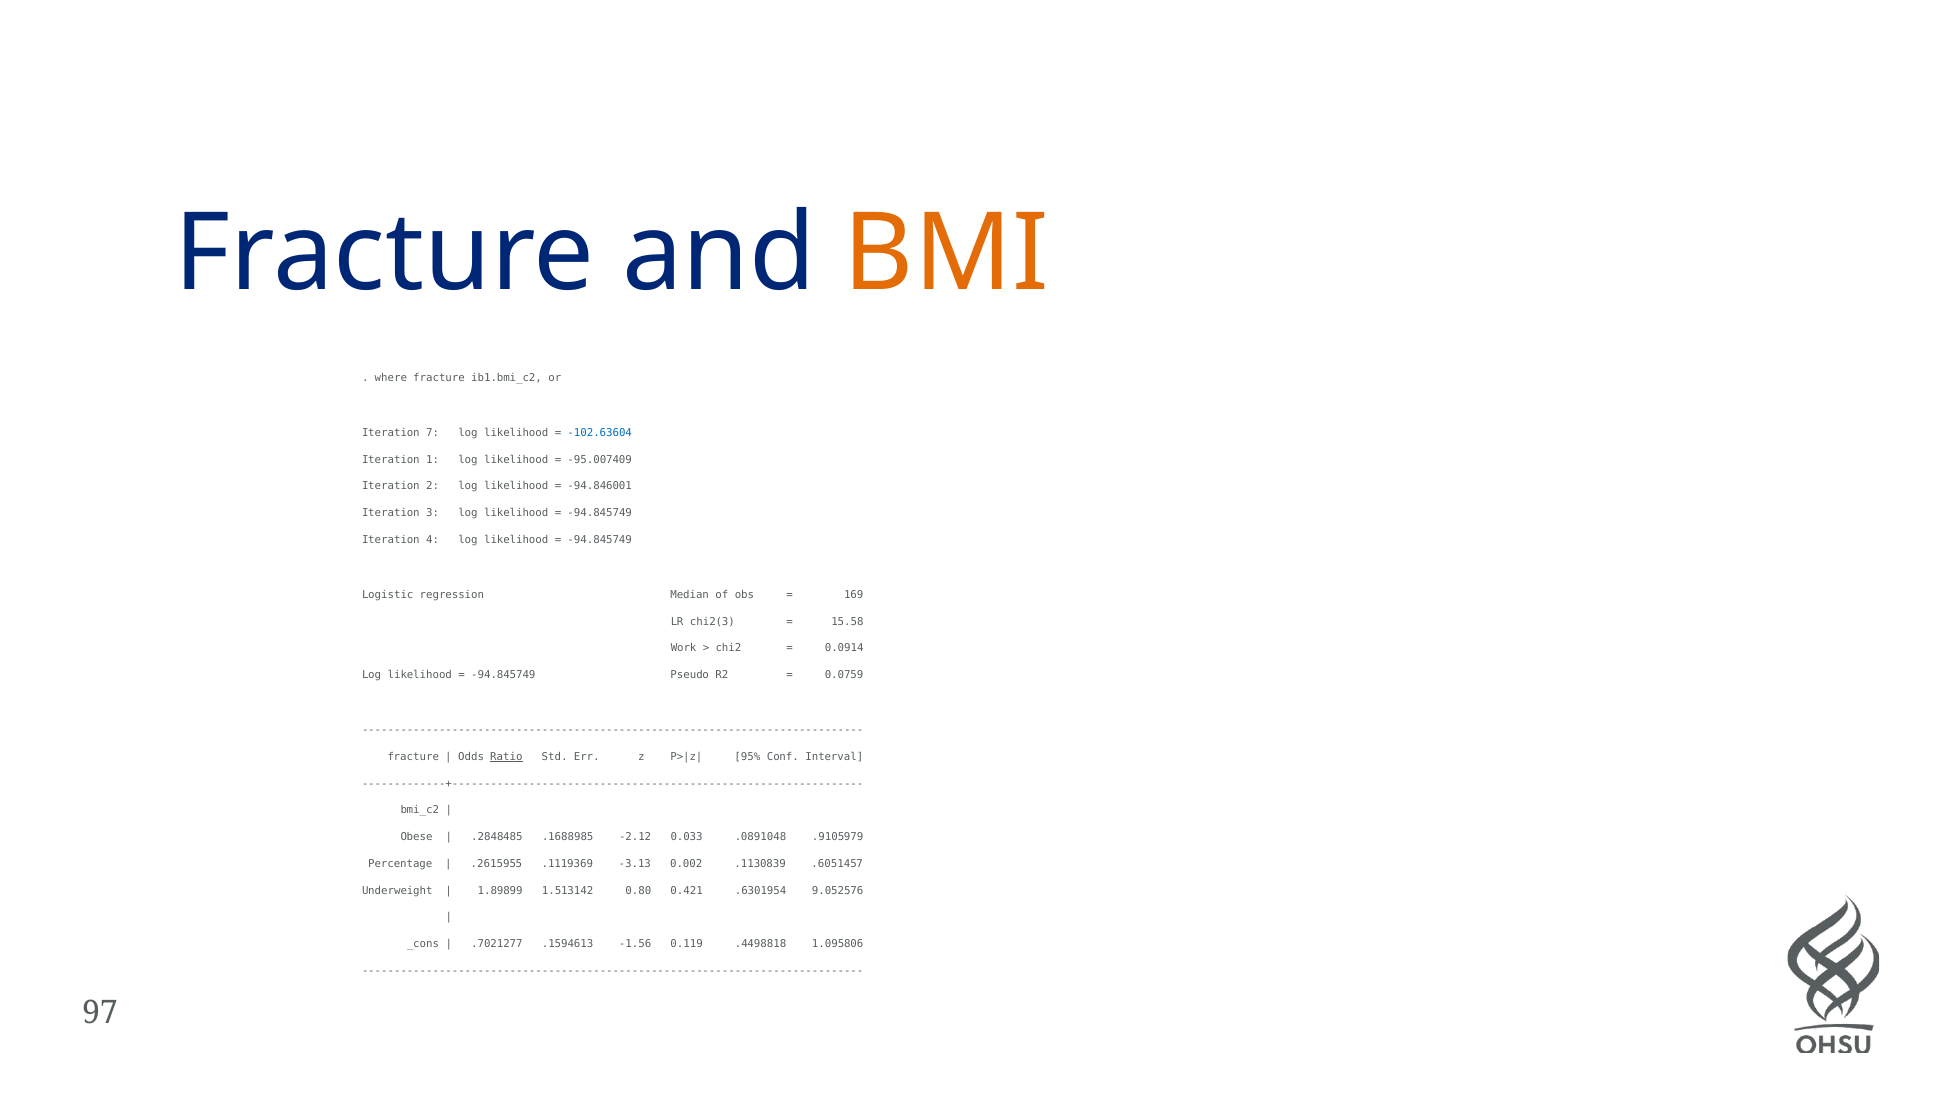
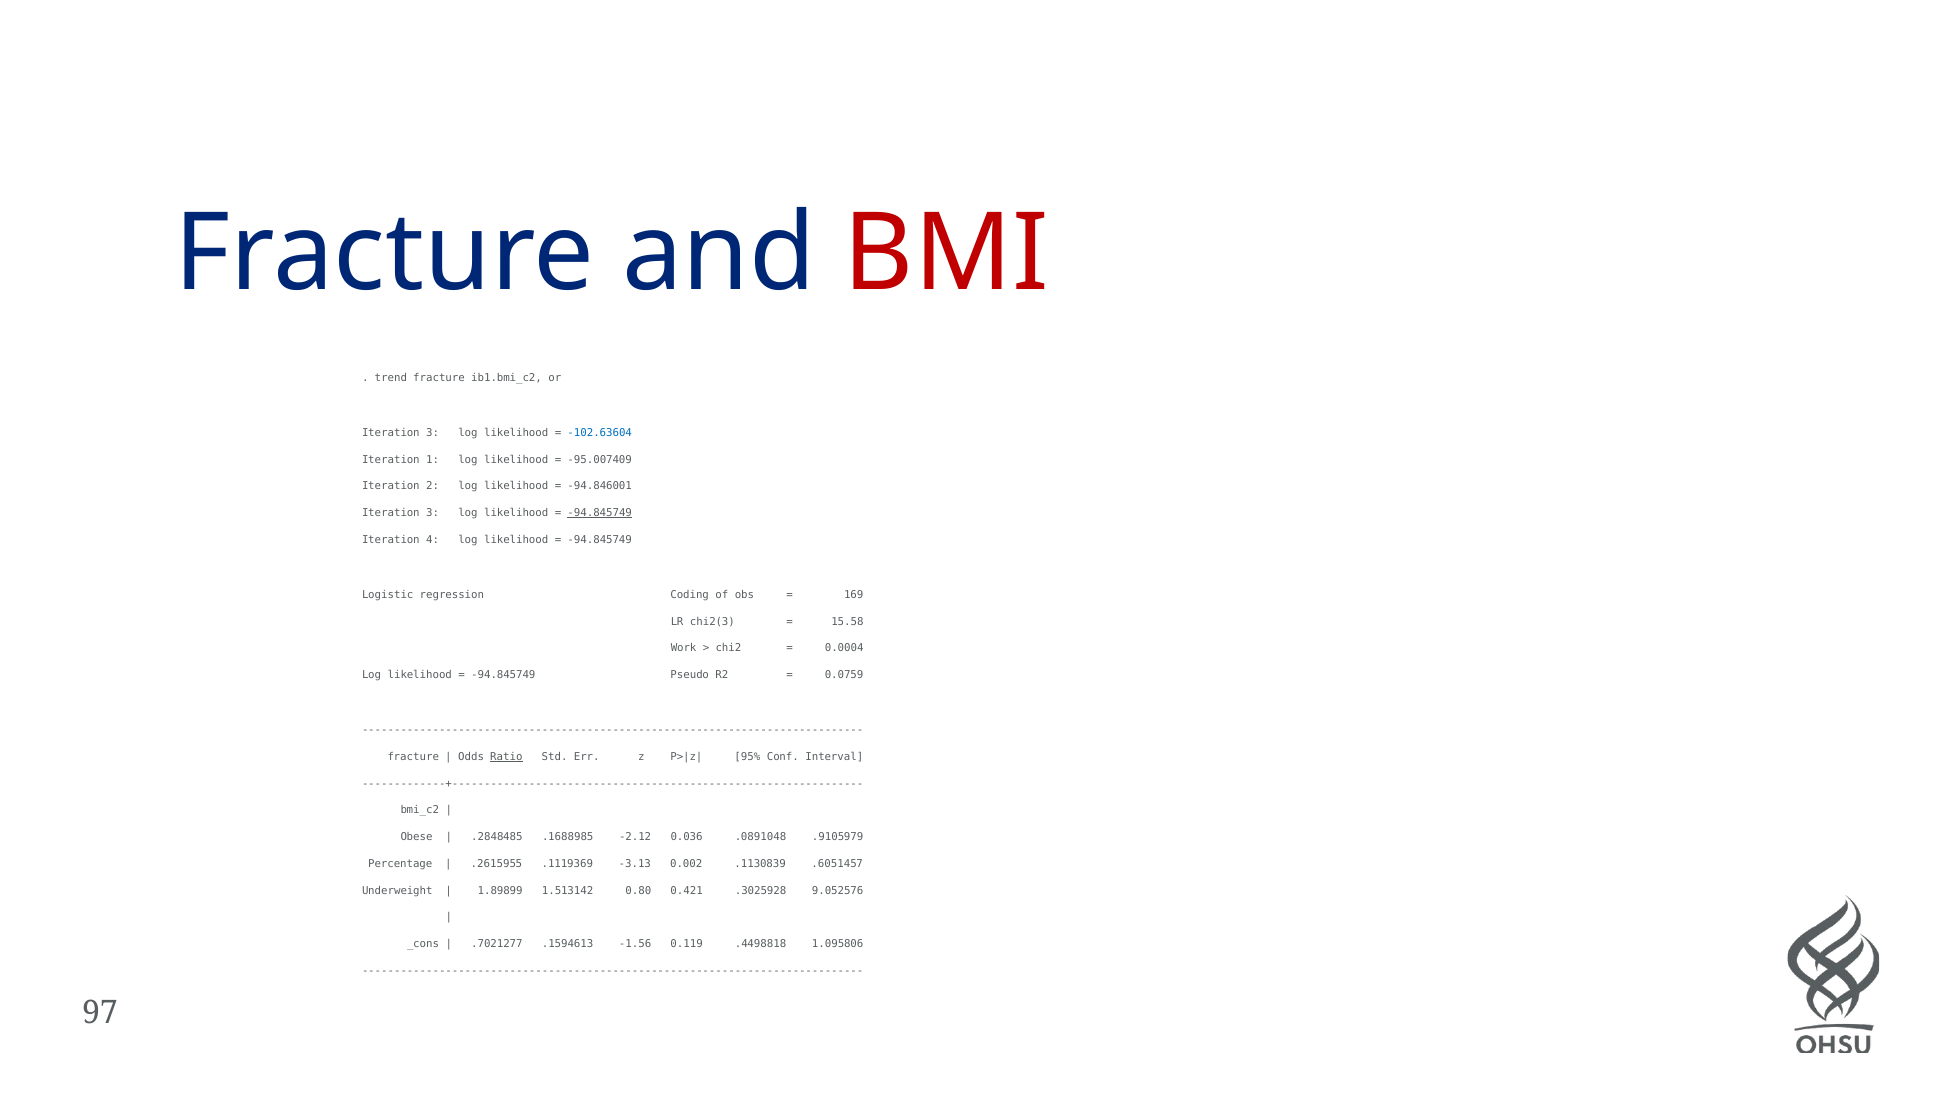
BMI colour: orange -> red (946, 254)
where: where -> trend (391, 378)
7: 7 -> 3 (433, 433)
-94.845749 underline: none -> present (600, 513)
Median: Median -> Coding (690, 595)
0.0914: 0.0914 -> 0.0004 (844, 648)
0.033: 0.033 -> 0.036 (687, 837)
.6301954: .6301954 -> .3025928 (761, 890)
